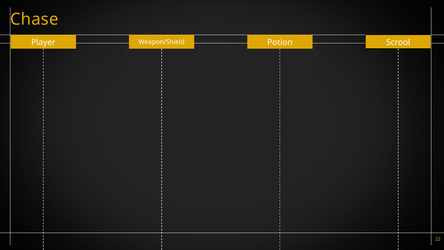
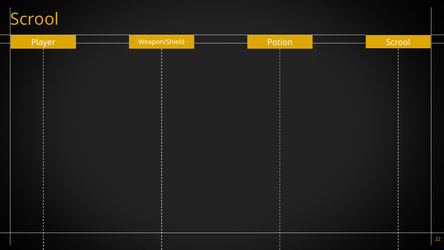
Chase: Chase -> Scrool (34, 19)
